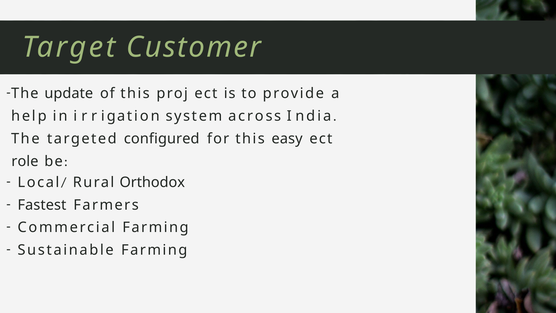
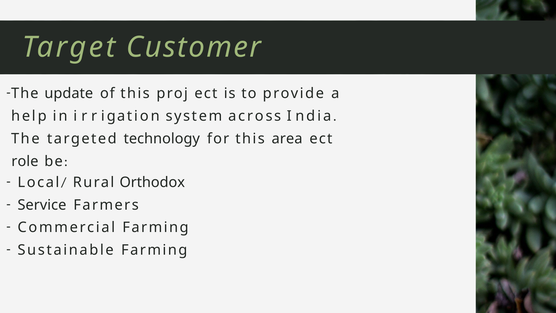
configured: configured -> technology (162, 139)
easy: easy -> area (287, 139)
Fastest: Fastest -> Service (42, 205)
